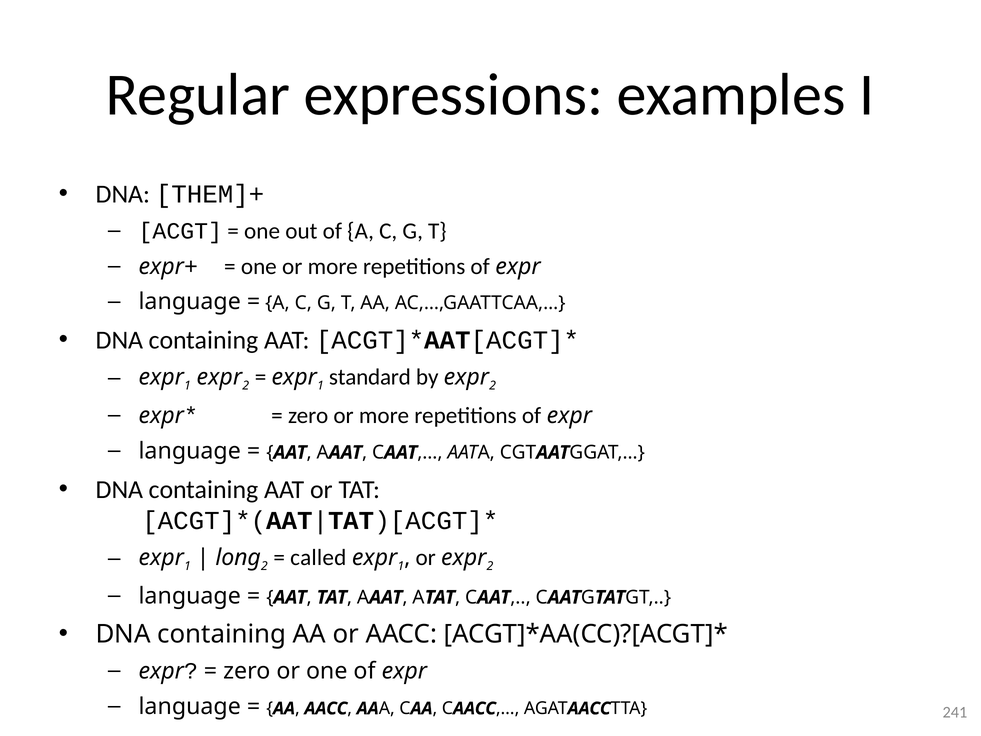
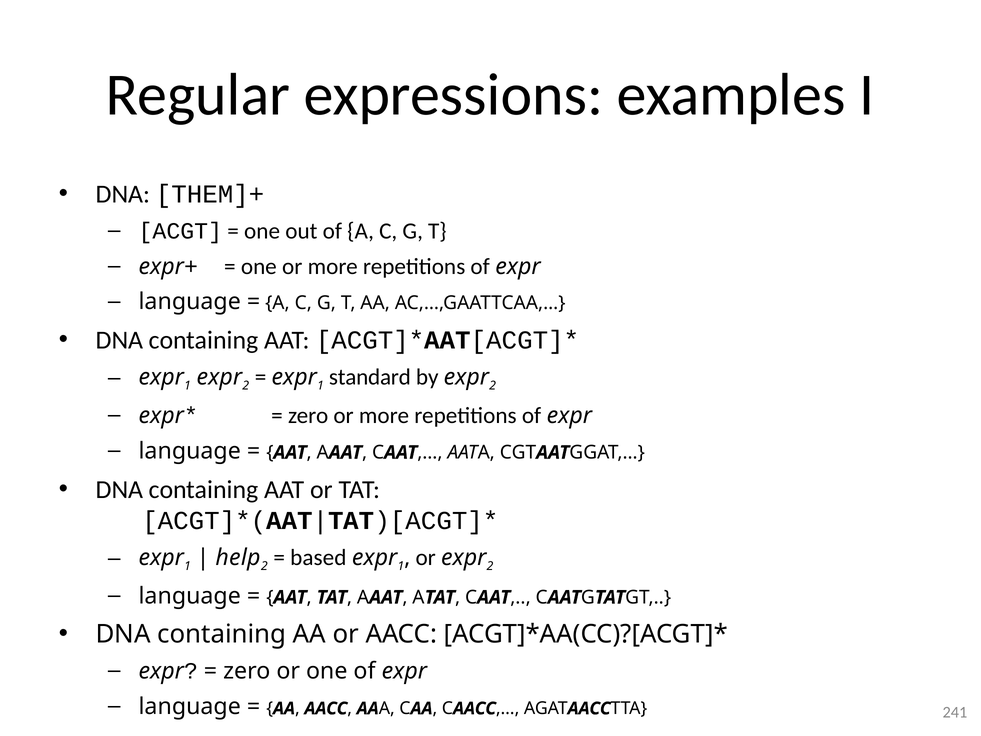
long: long -> help (238, 557)
called: called -> based (318, 557)
